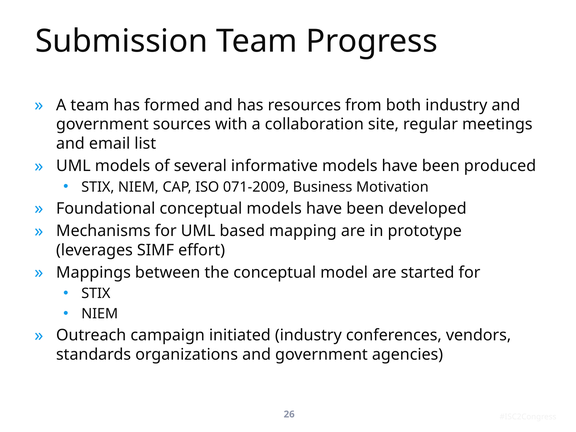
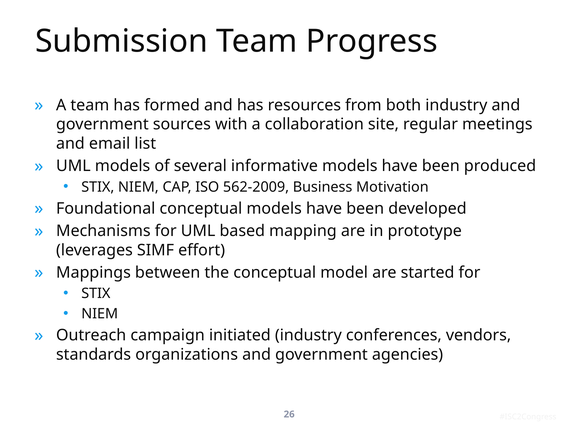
071-2009: 071-2009 -> 562-2009 (256, 187)
